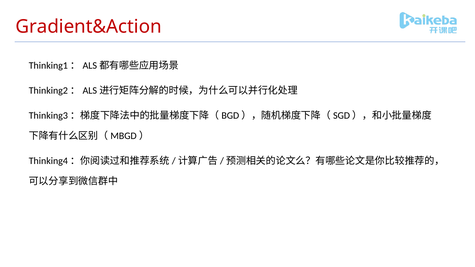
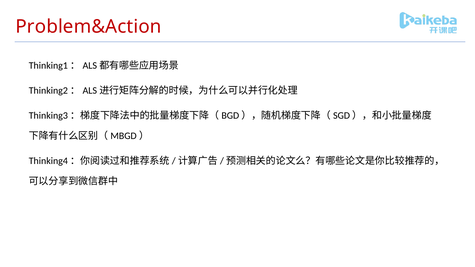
Gradient&Action: Gradient&Action -> Problem&Action (89, 27)
